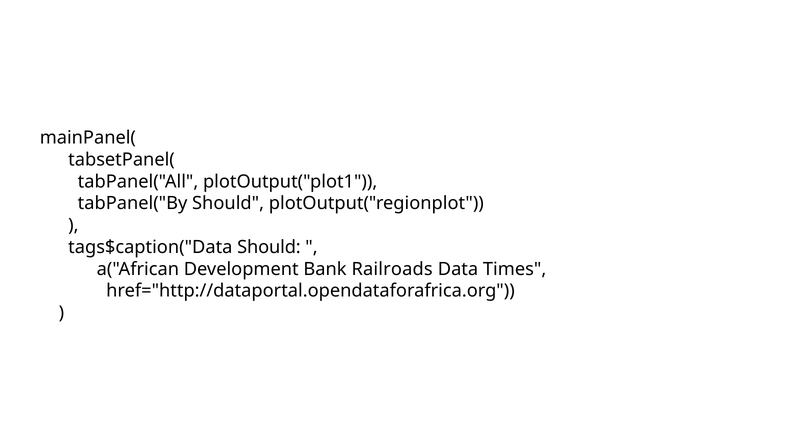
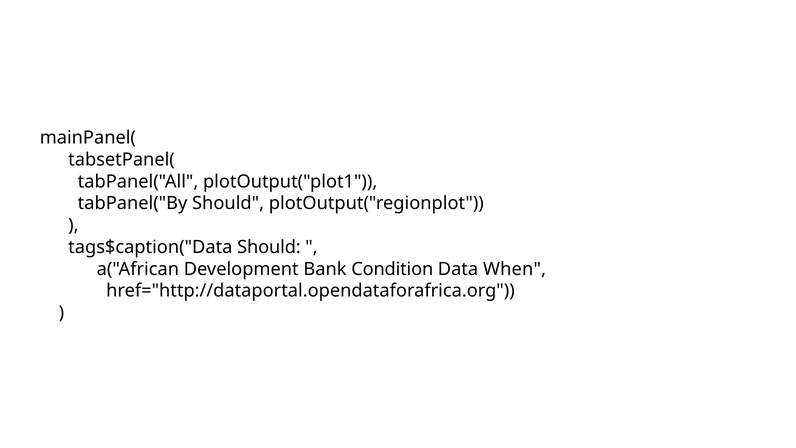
Railroads: Railroads -> Condition (392, 269)
Times: Times -> When (515, 269)
